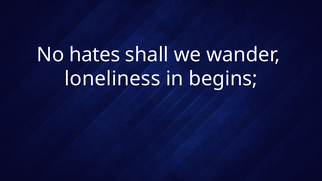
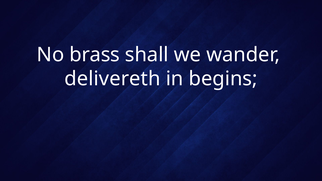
hates: hates -> brass (95, 55)
loneliness: loneliness -> delivereth (112, 79)
